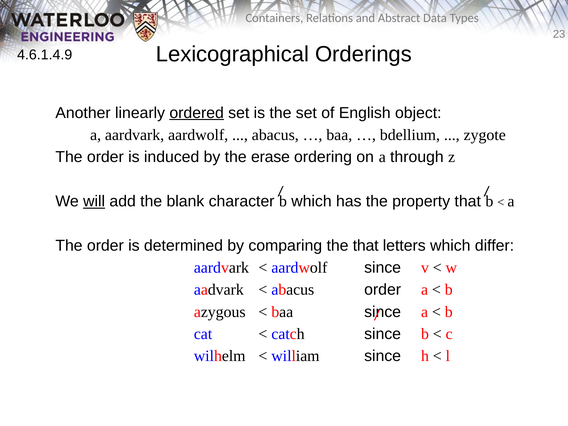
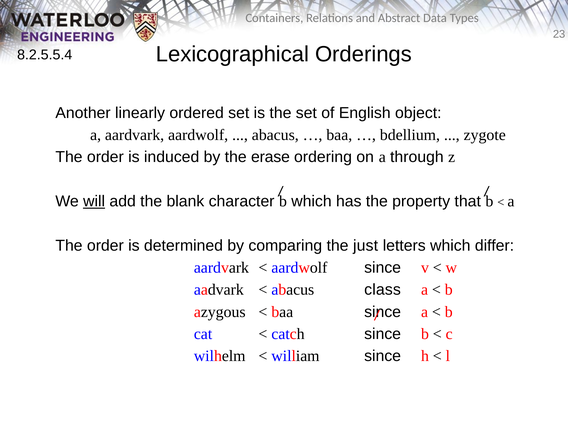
4.6.1.4.9: 4.6.1.4.9 -> 8.2.5.5.4 (45, 55)
ordered underline: present -> none (197, 113)
the that: that -> just (366, 246)
abacus order: order -> class (383, 290)
